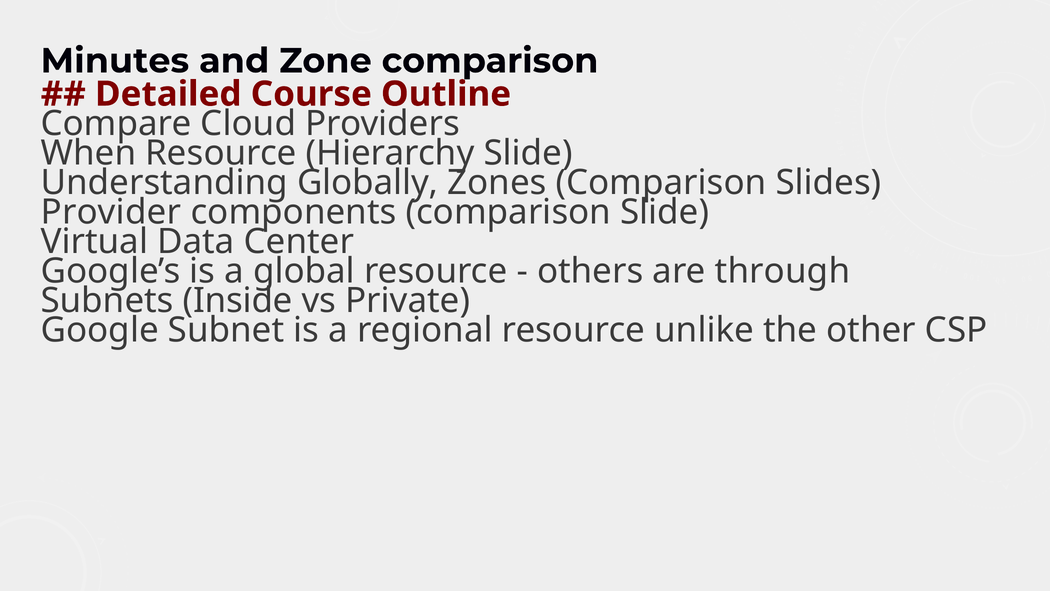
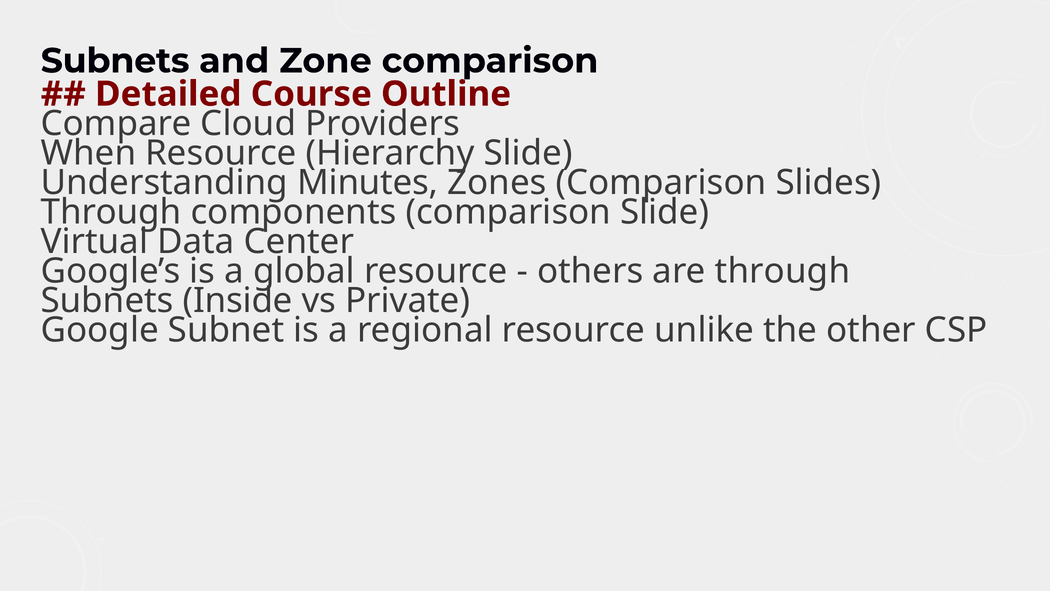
Minutes: Minutes -> Subnets (115, 61)
Globally: Globally -> Minutes (368, 183)
Provider: Provider -> Through (111, 212)
